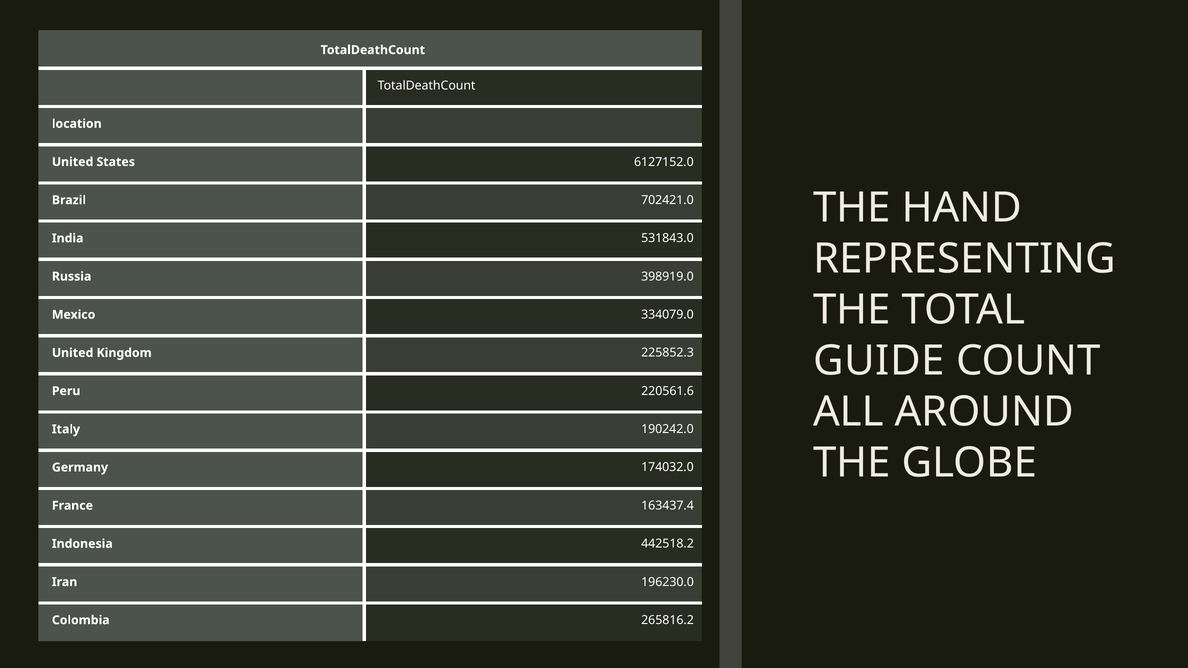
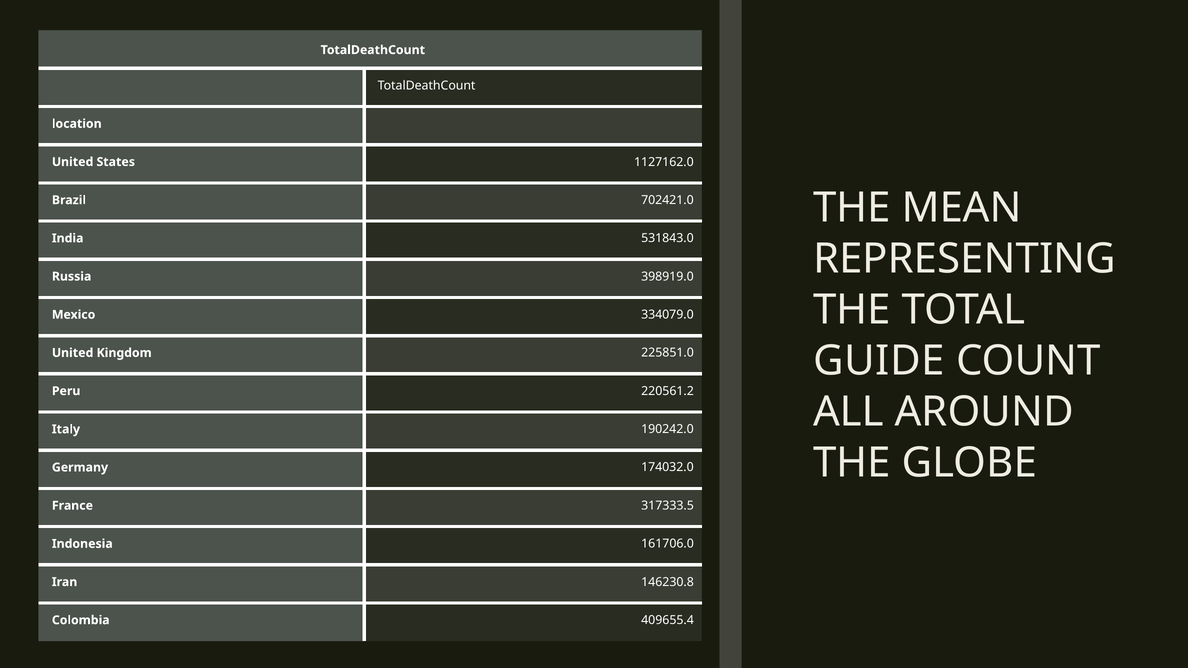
6127152.0: 6127152.0 -> 1127162.0 (664, 162)
HAND: HAND -> MEAN (962, 208)
225852.3: 225852.3 -> 225851.0 (668, 353)
220561.6: 220561.6 -> 220561.2 (668, 391)
163437.4: 163437.4 -> 317333.5 (668, 506)
442518.2: 442518.2 -> 161706.0 (668, 544)
196230.0: 196230.0 -> 146230.8 (668, 582)
265816.2: 265816.2 -> 409655.4 (668, 620)
